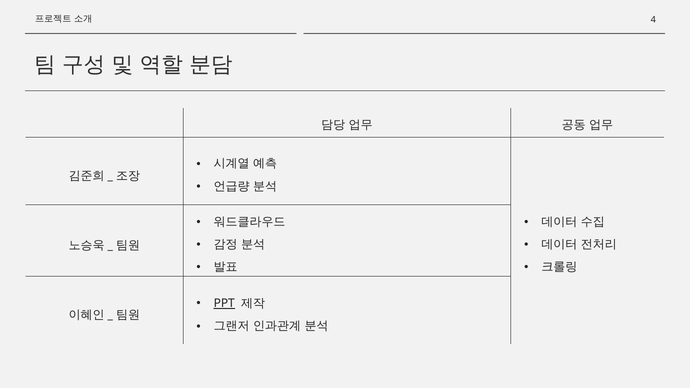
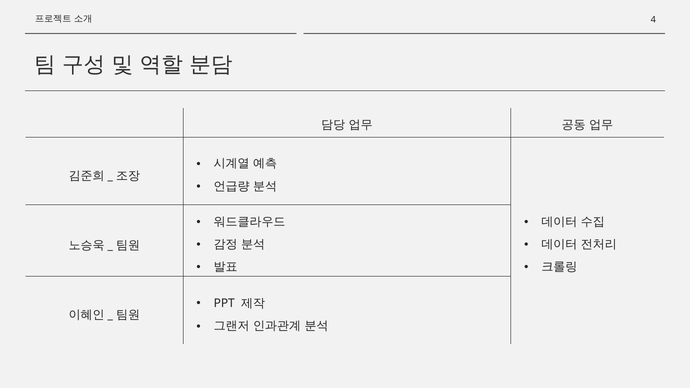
PPT underline: present -> none (224, 303)
